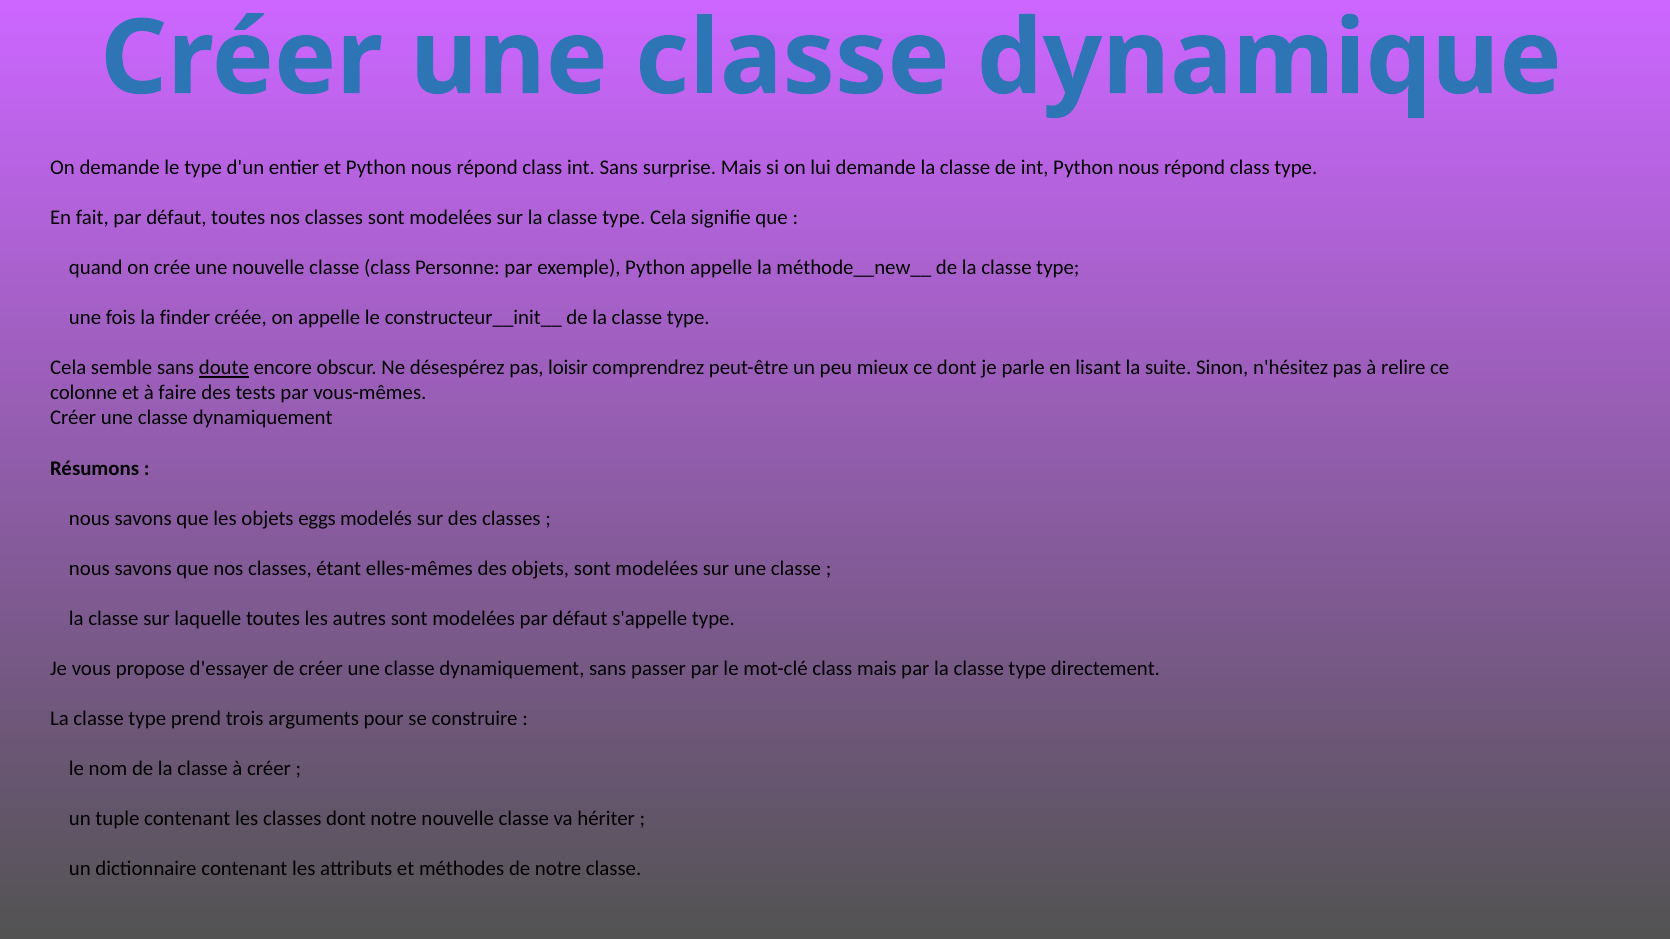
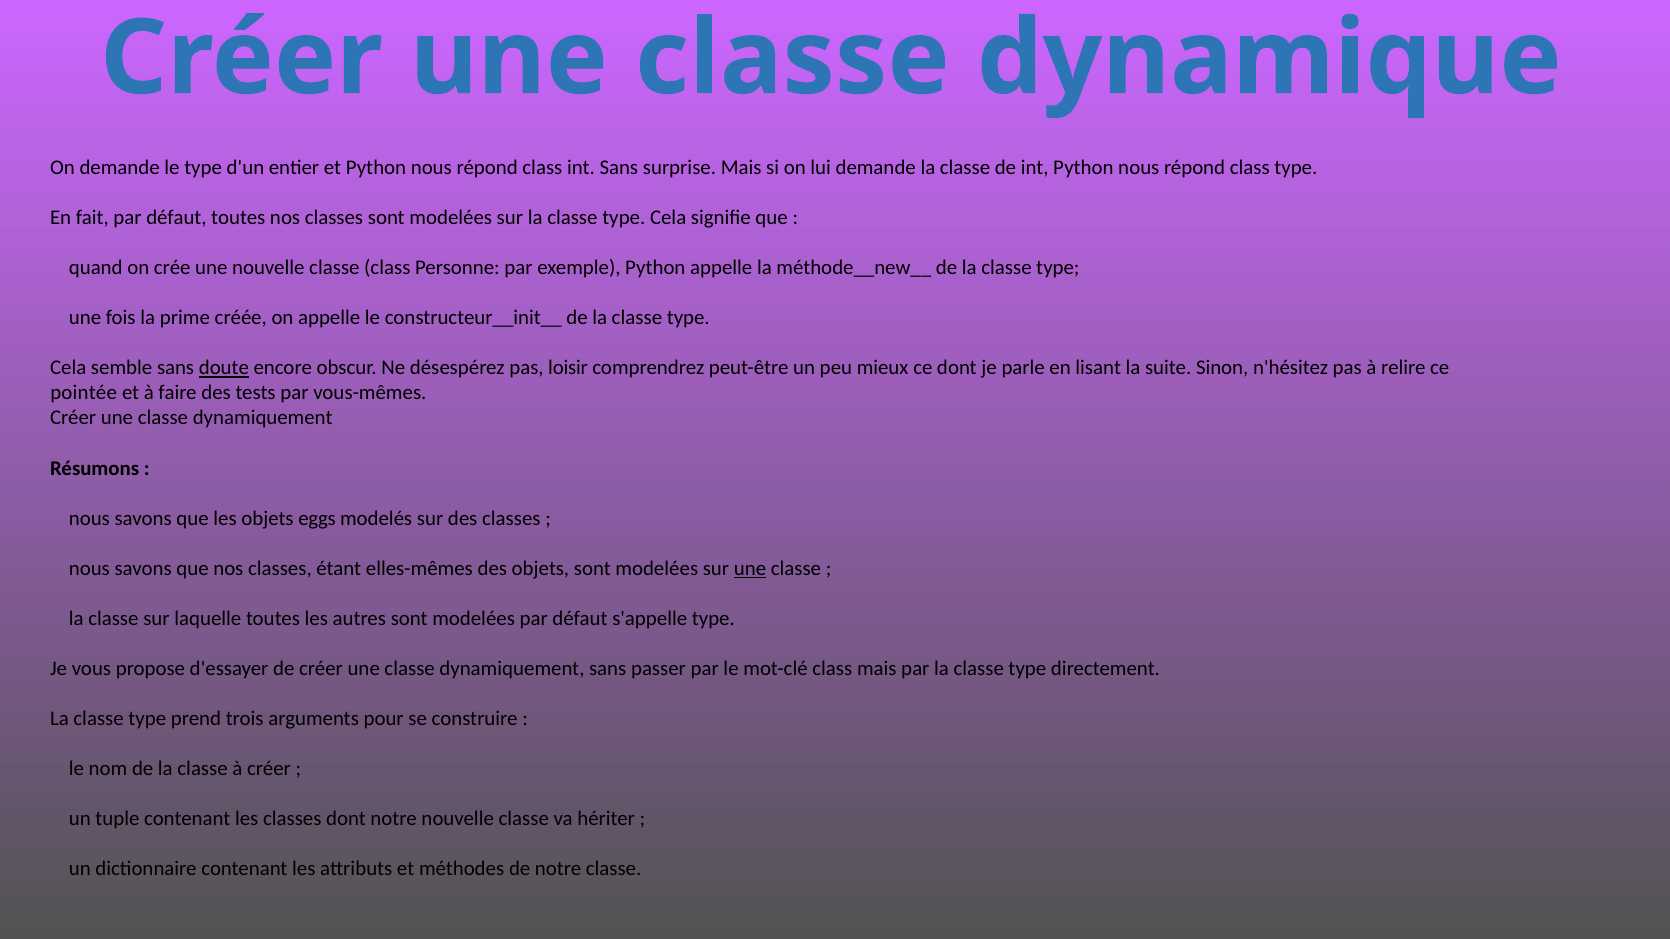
finder: finder -> prime (185, 318)
colonne: colonne -> pointée (84, 393)
une underline: none -> present (750, 569)
